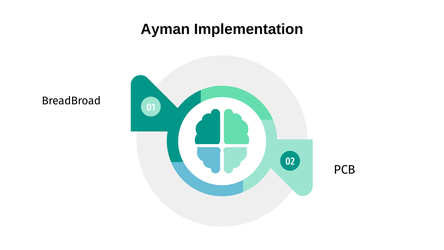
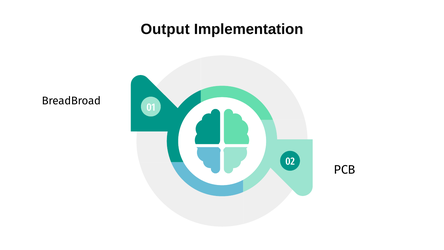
Ayman: Ayman -> Output (165, 29)
